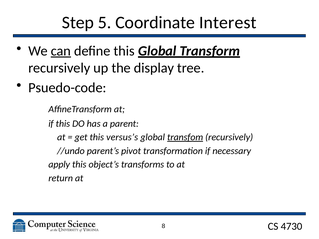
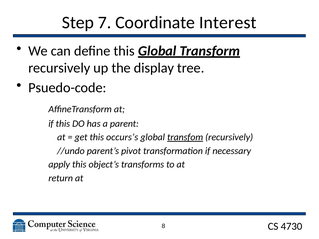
5: 5 -> 7 (105, 22)
can underline: present -> none (61, 51)
versus’s: versus’s -> occurs’s (122, 137)
